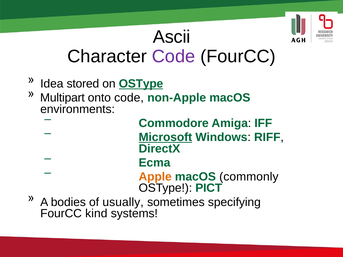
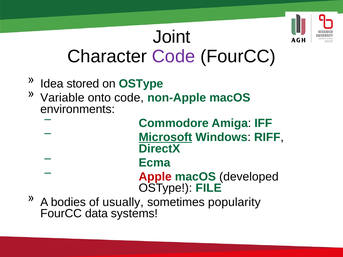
Ascii: Ascii -> Joint (172, 37)
OSType underline: present -> none (141, 84)
Multipart: Multipart -> Variable (62, 98)
Apple colour: orange -> red (155, 177)
commonly: commonly -> developed (249, 177)
PICT: PICT -> FILE (209, 188)
specifying: specifying -> popularity (234, 202)
kind: kind -> data (96, 214)
